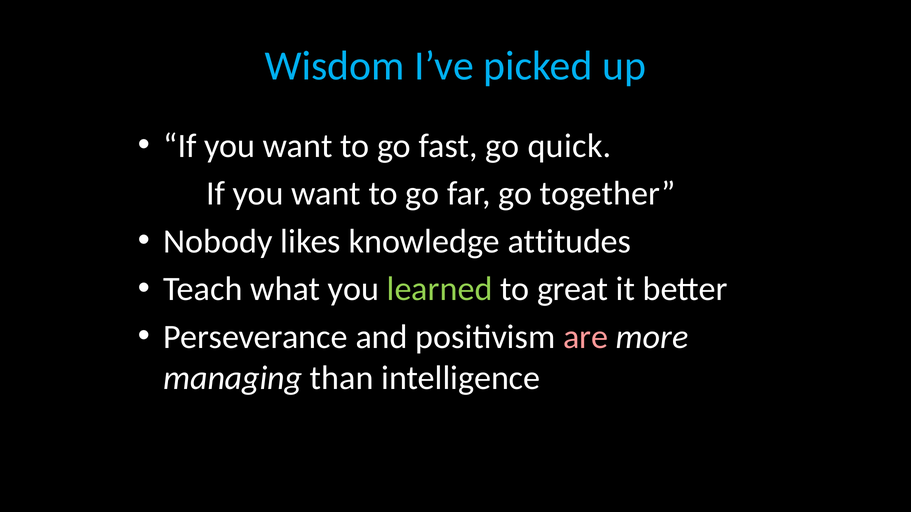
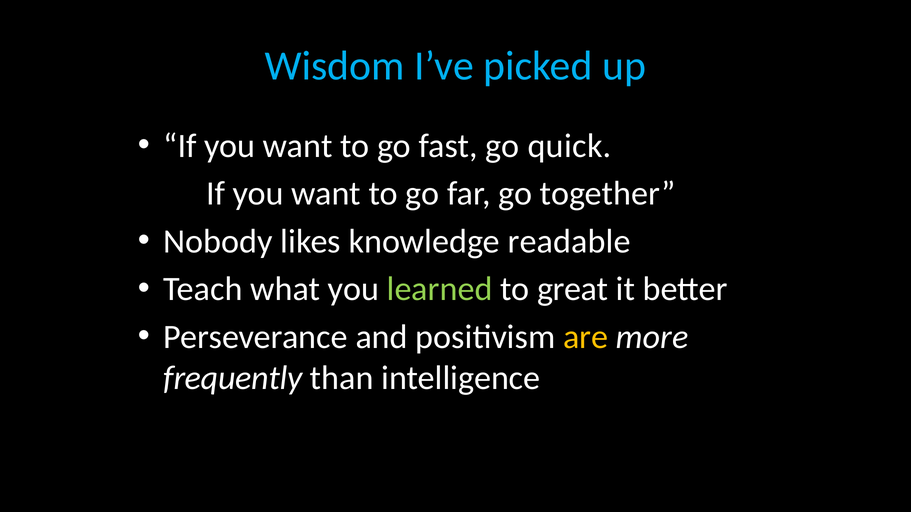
attitudes: attitudes -> readable (569, 242)
are colour: pink -> yellow (586, 337)
managing: managing -> frequently (233, 378)
